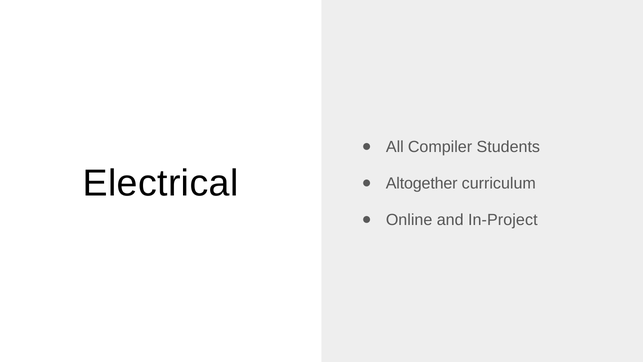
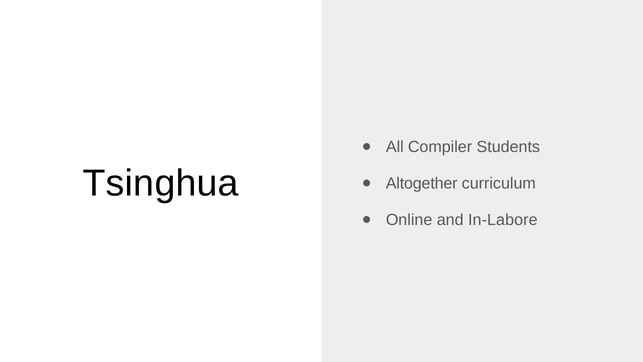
Electrical: Electrical -> Tsinghua (161, 183)
In-Project: In-Project -> In-Labore (503, 220)
